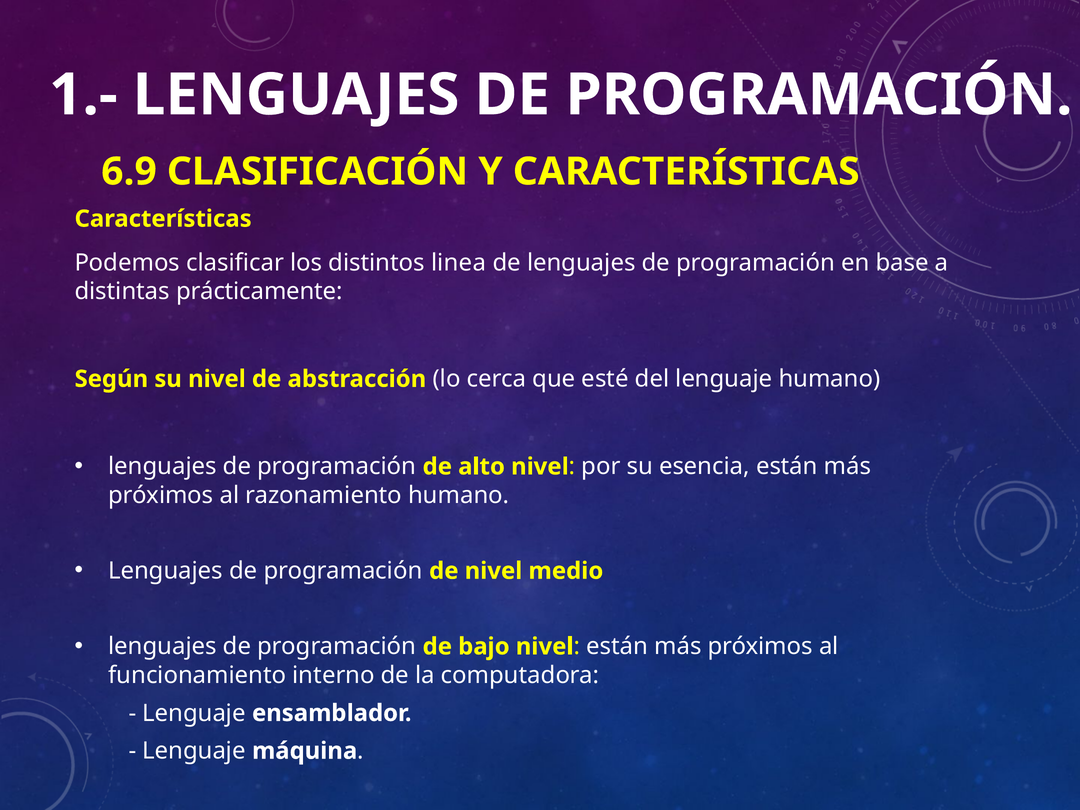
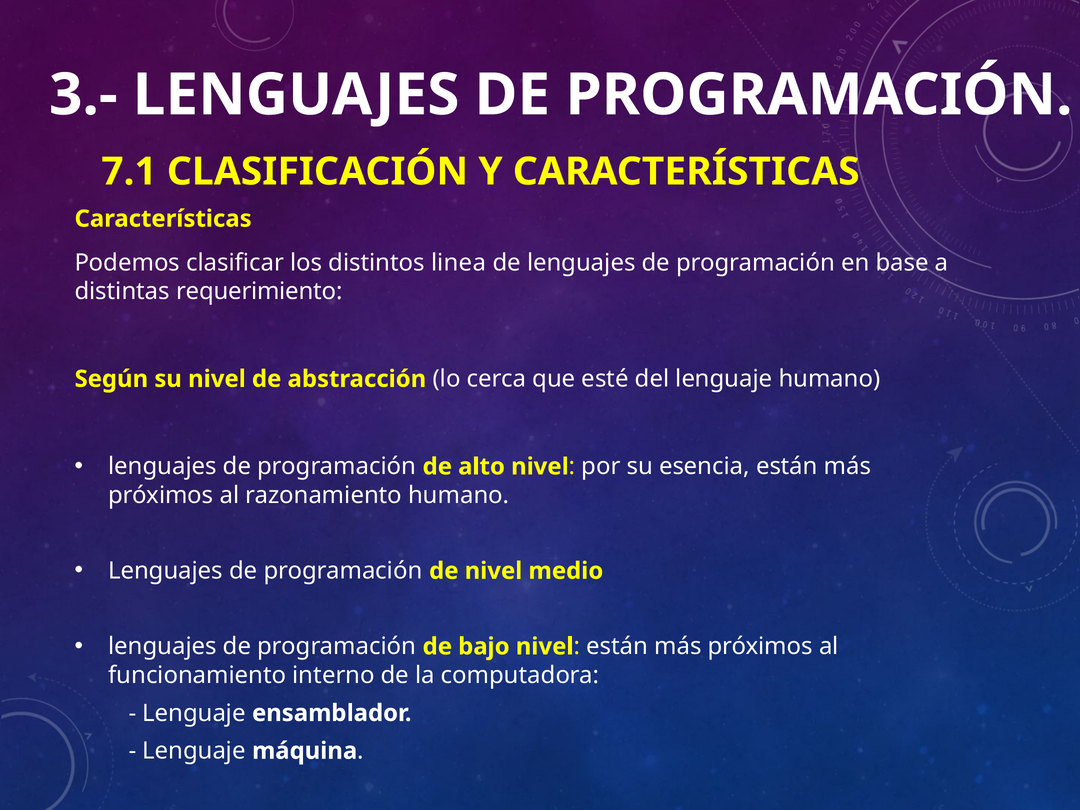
1.-: 1.- -> 3.- (83, 95)
6.9: 6.9 -> 7.1 (129, 172)
prácticamente: prácticamente -> requerimiento (259, 291)
